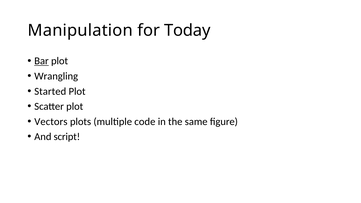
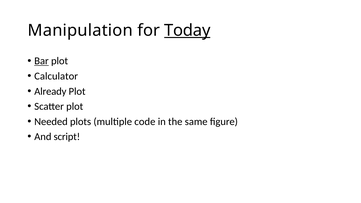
Today underline: none -> present (187, 30)
Wrangling: Wrangling -> Calculator (56, 76)
Started: Started -> Already (50, 91)
Vectors: Vectors -> Needed (51, 122)
